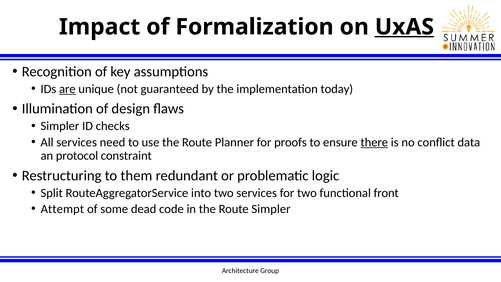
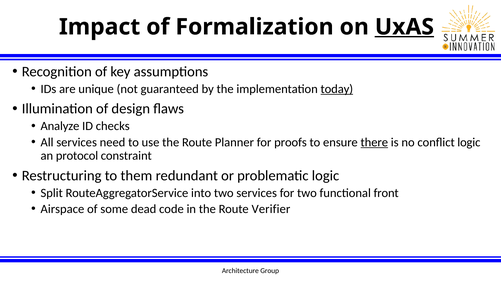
are underline: present -> none (67, 89)
today underline: none -> present (337, 89)
Simpler: Simpler -> Analyze (60, 126)
conflict data: data -> logic (469, 142)
Attempt: Attempt -> Airspace (62, 209)
Route Simpler: Simpler -> Verifier (271, 209)
